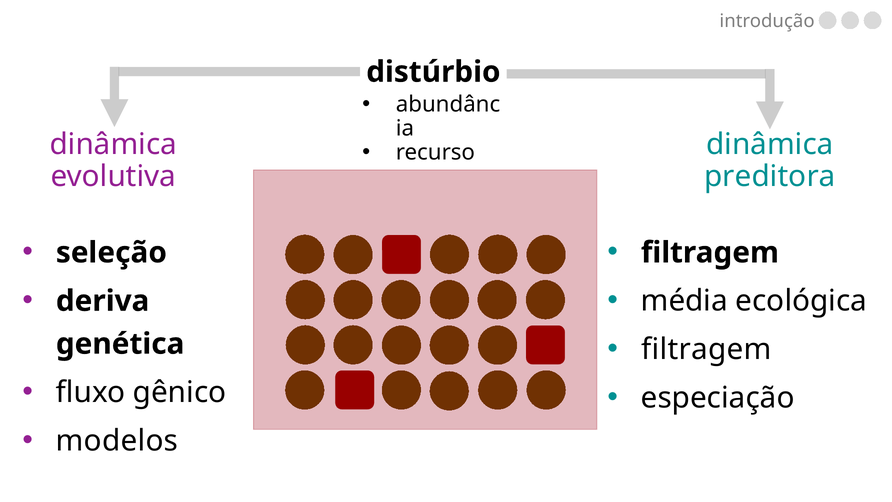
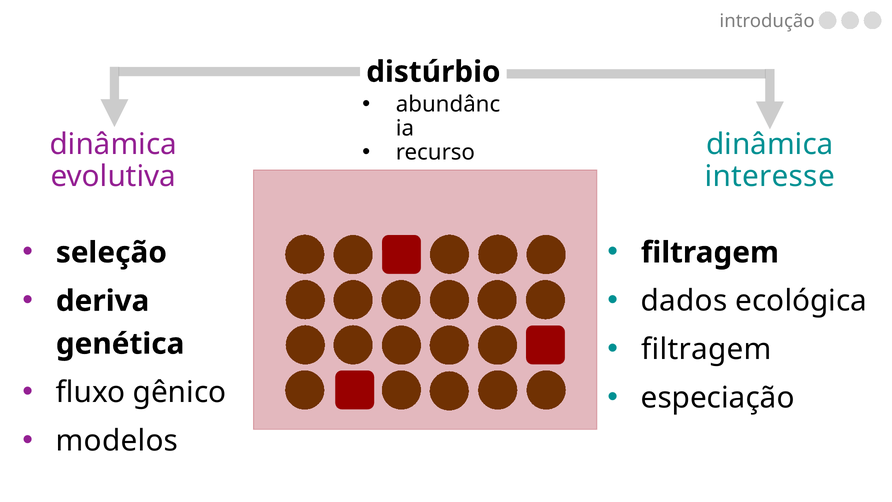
preditora: preditora -> interesse (770, 176)
média: média -> dados (684, 301)
